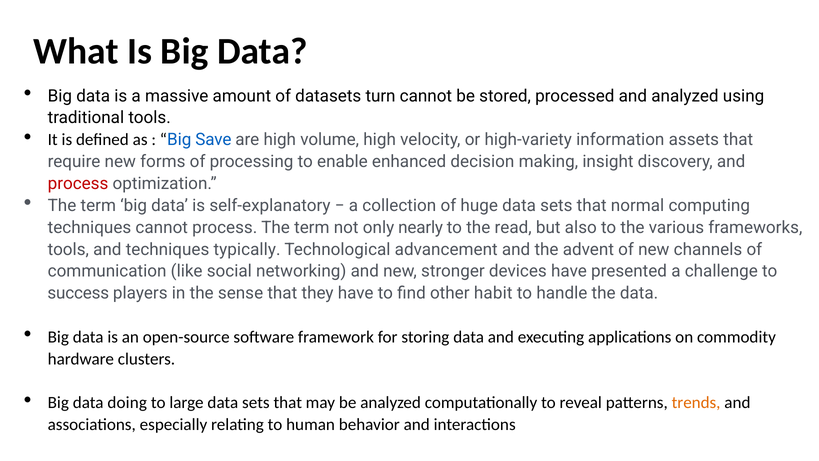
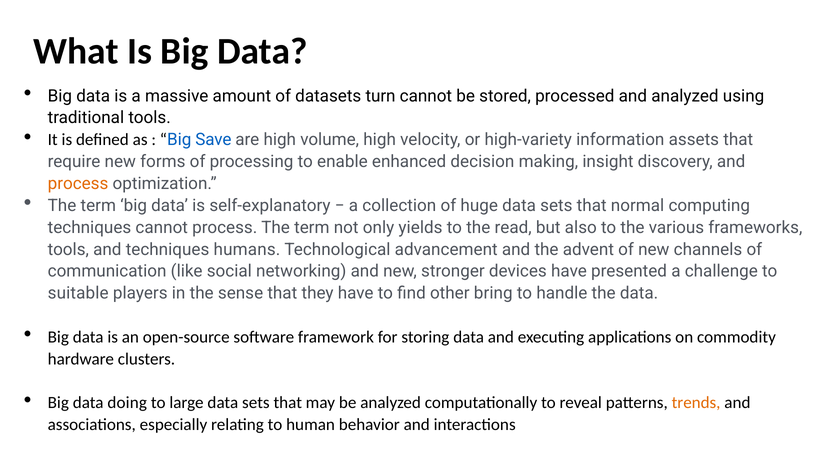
process colour: red -> orange (78, 183)
nearly: nearly -> yields (421, 227)
typically: typically -> humans (247, 249)
success: success -> suitable (78, 293)
habit: habit -> bring (493, 293)
